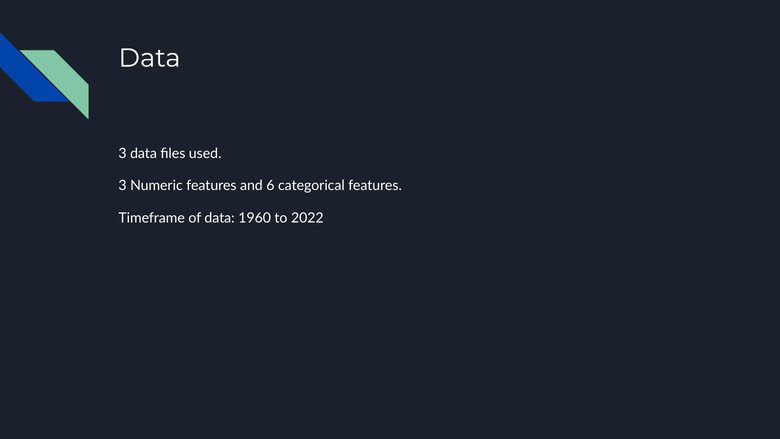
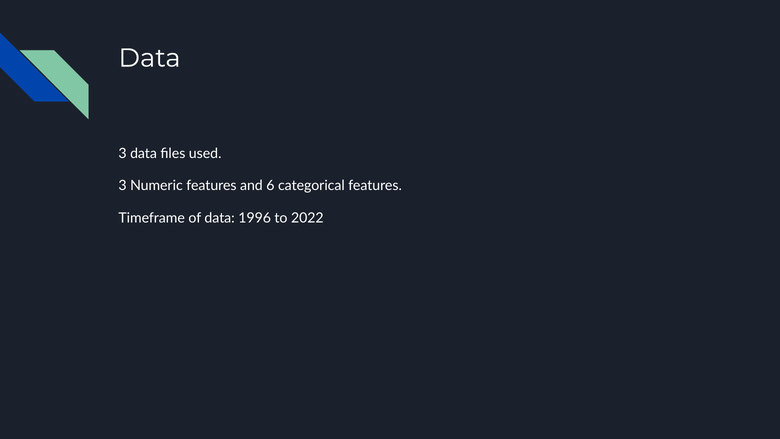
1960: 1960 -> 1996 (255, 218)
